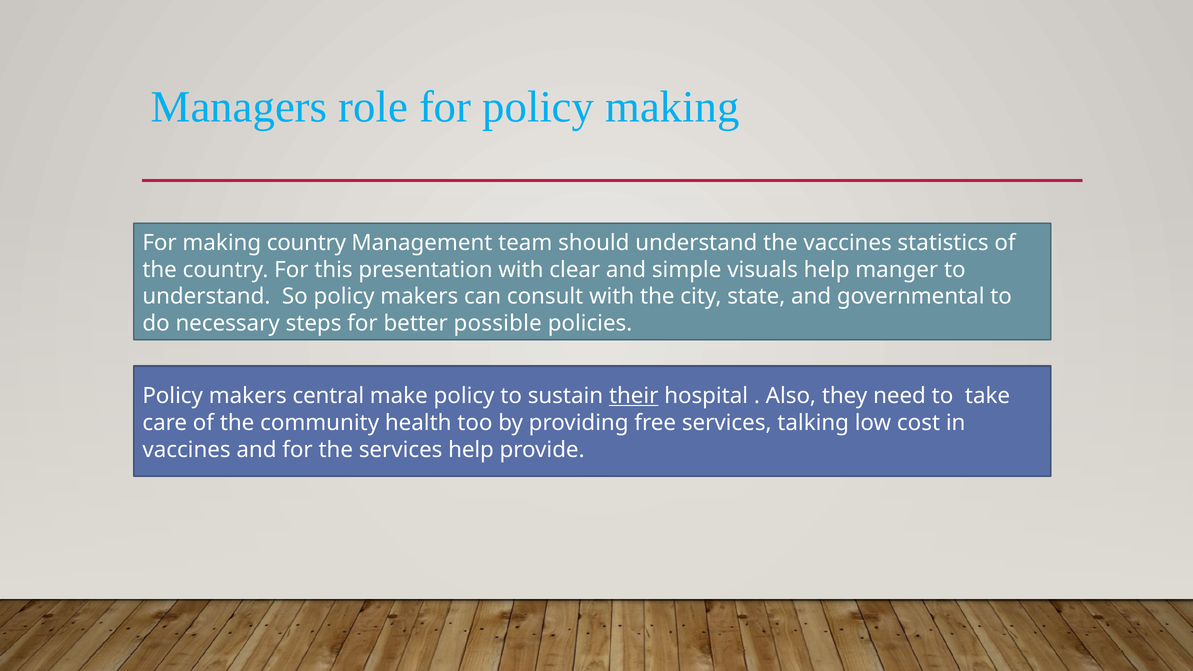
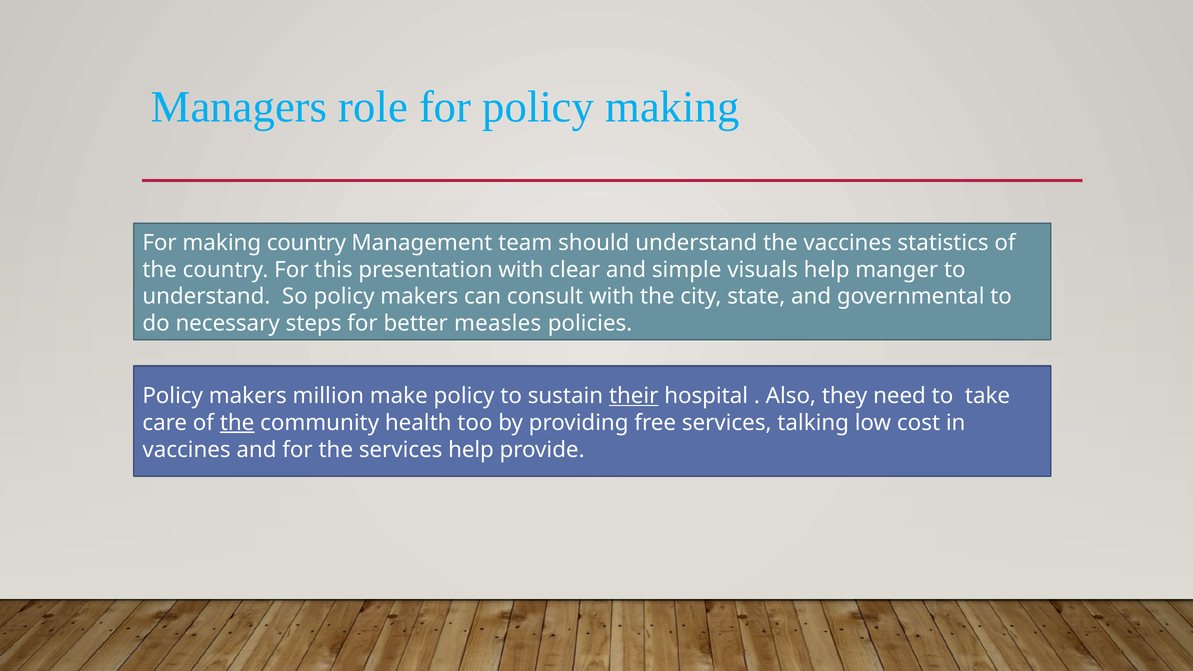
possible: possible -> measles (498, 323)
central: central -> million (328, 396)
the underline: none -> present (237, 423)
